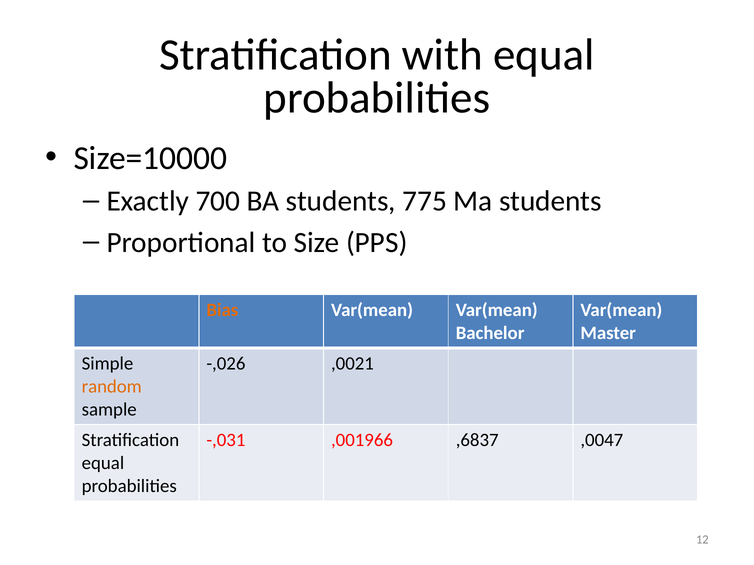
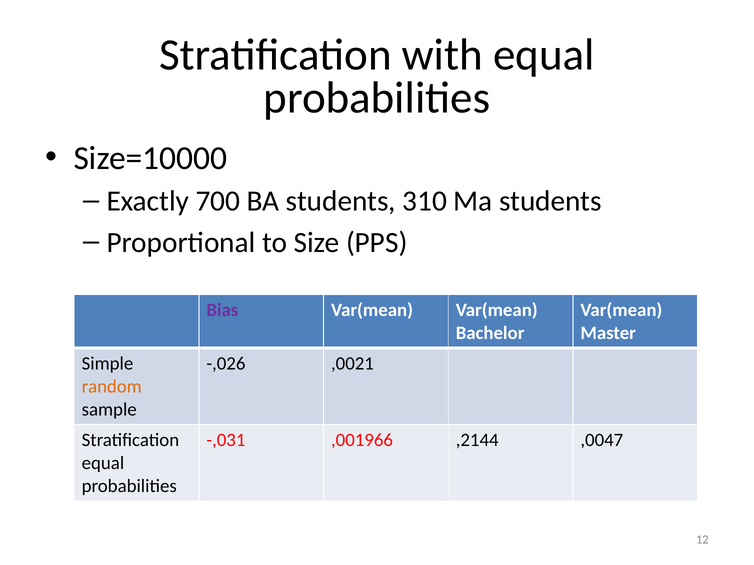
775: 775 -> 310 (425, 201)
Bias colour: orange -> purple (222, 310)
,6837: ,6837 -> ,2144 (477, 440)
